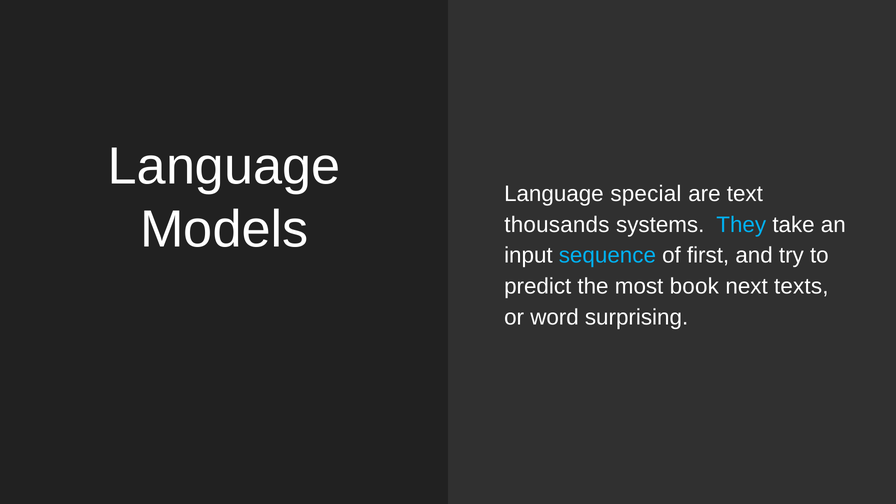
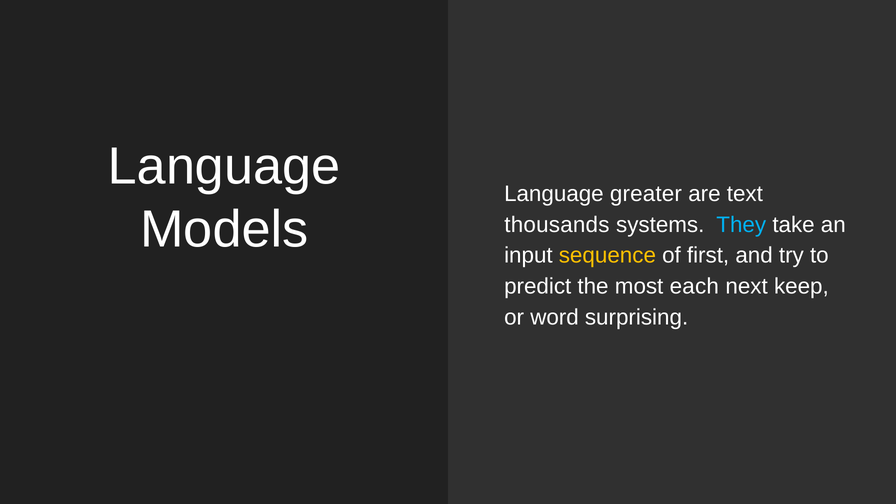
special: special -> greater (646, 194)
sequence colour: light blue -> yellow (607, 256)
book: book -> each (694, 286)
texts: texts -> keep (801, 286)
